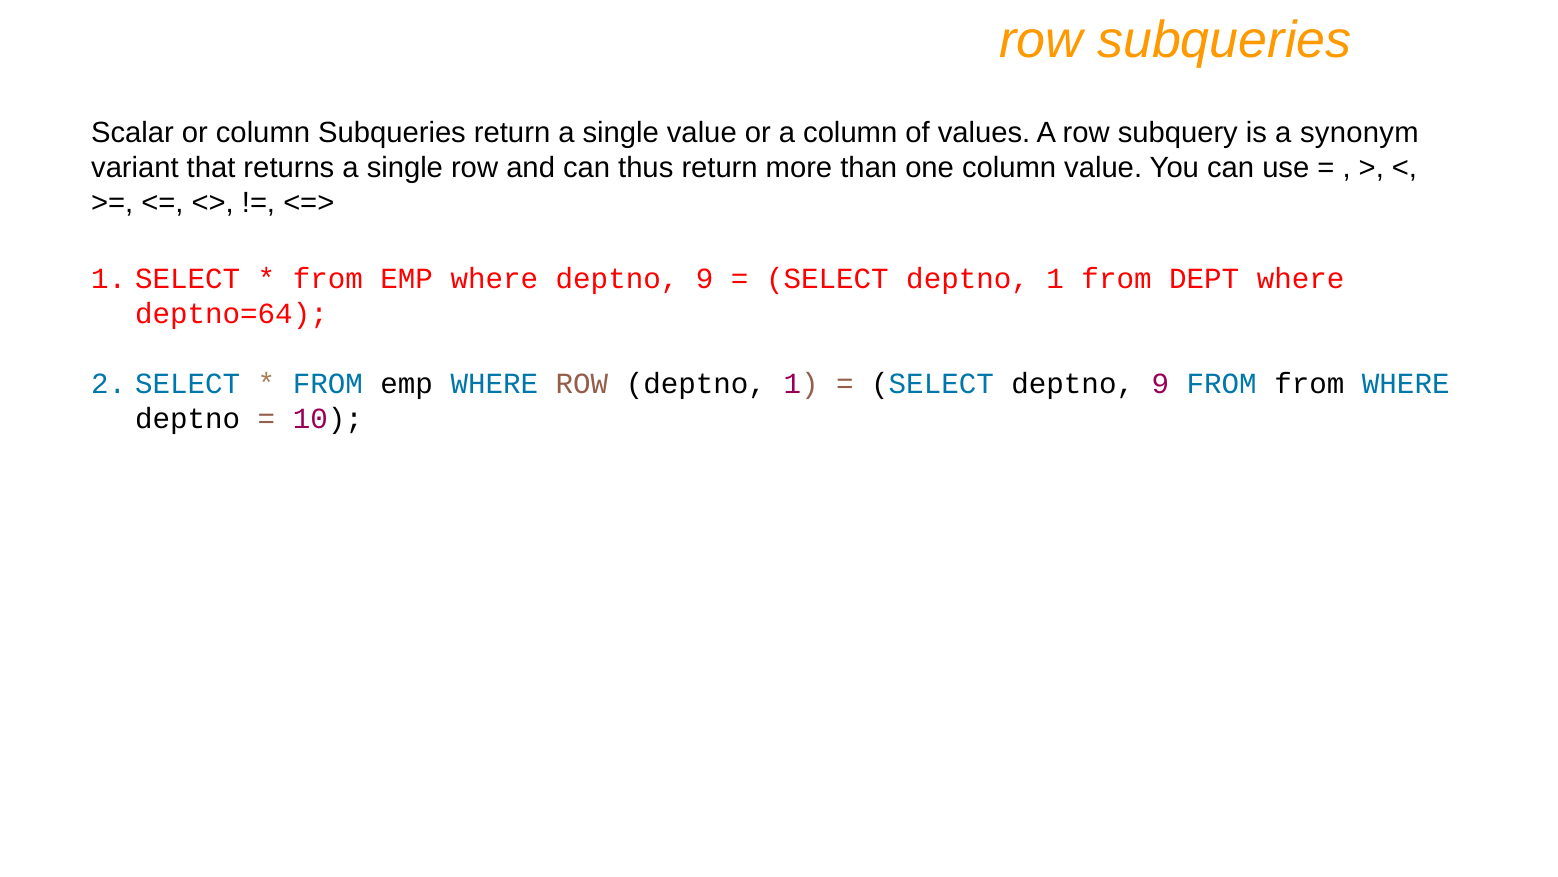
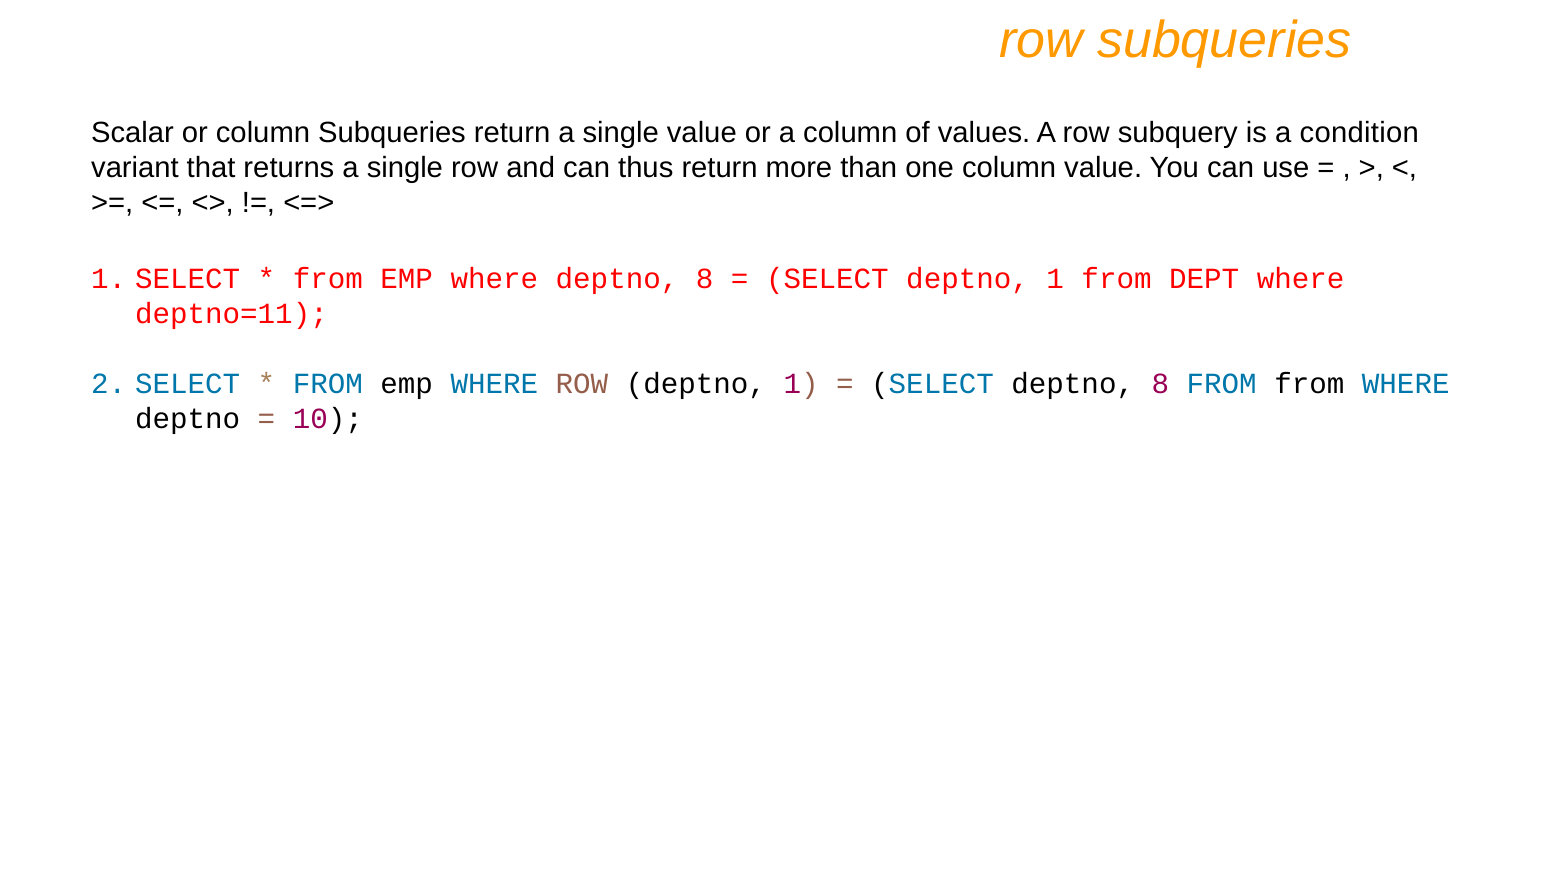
synonym: synonym -> condition (1359, 132)
where deptno 9: 9 -> 8 (705, 278)
deptno=64: deptno=64 -> deptno=11 (231, 313)
SELECT deptno 9: 9 -> 8 (1160, 384)
